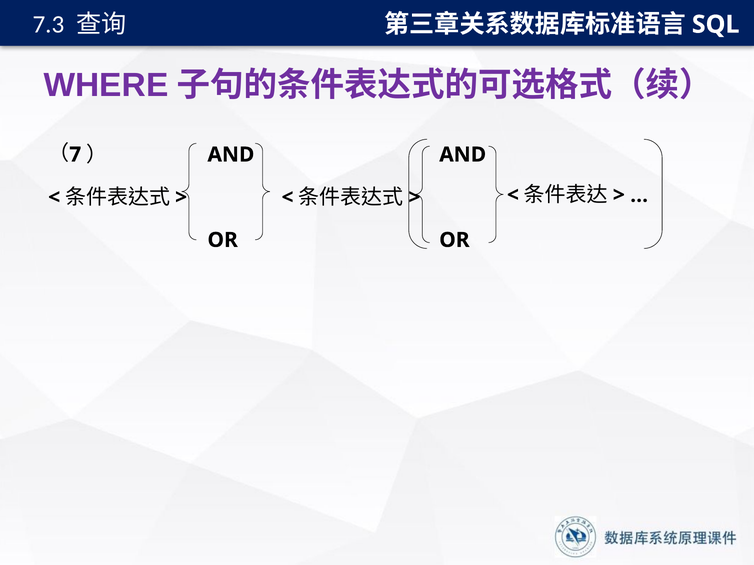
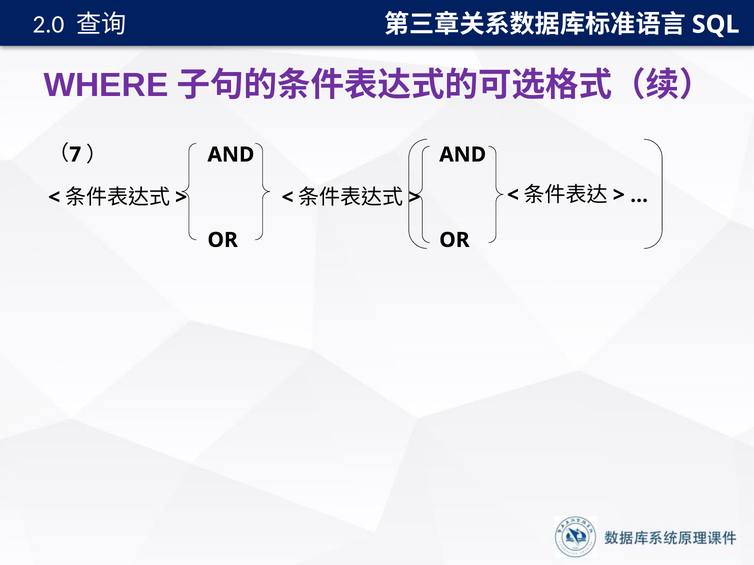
7.3: 7.3 -> 2.0 (48, 25)
